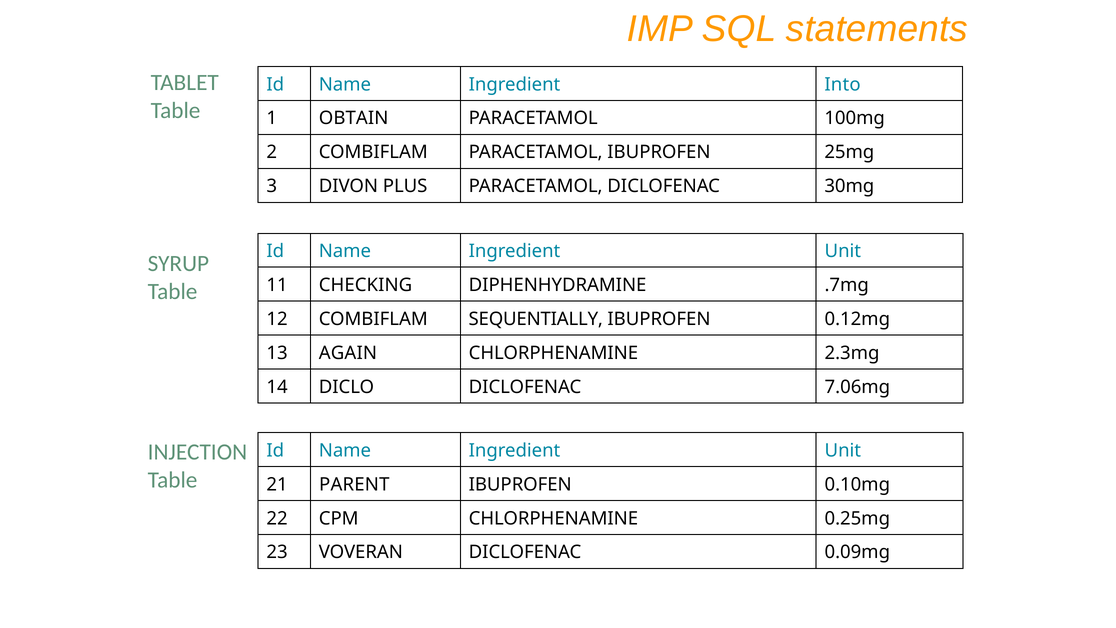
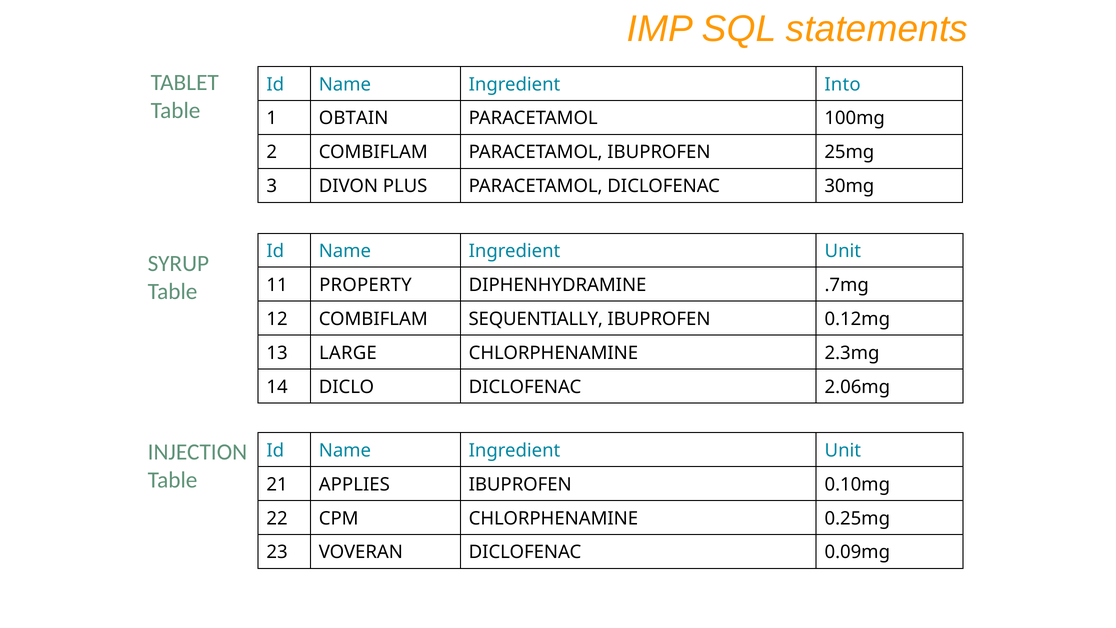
CHECKING: CHECKING -> PROPERTY (365, 285)
AGAIN: AGAIN -> LARGE (348, 353)
7.06mg: 7.06mg -> 2.06mg (857, 387)
PARENT: PARENT -> APPLIES (354, 484)
